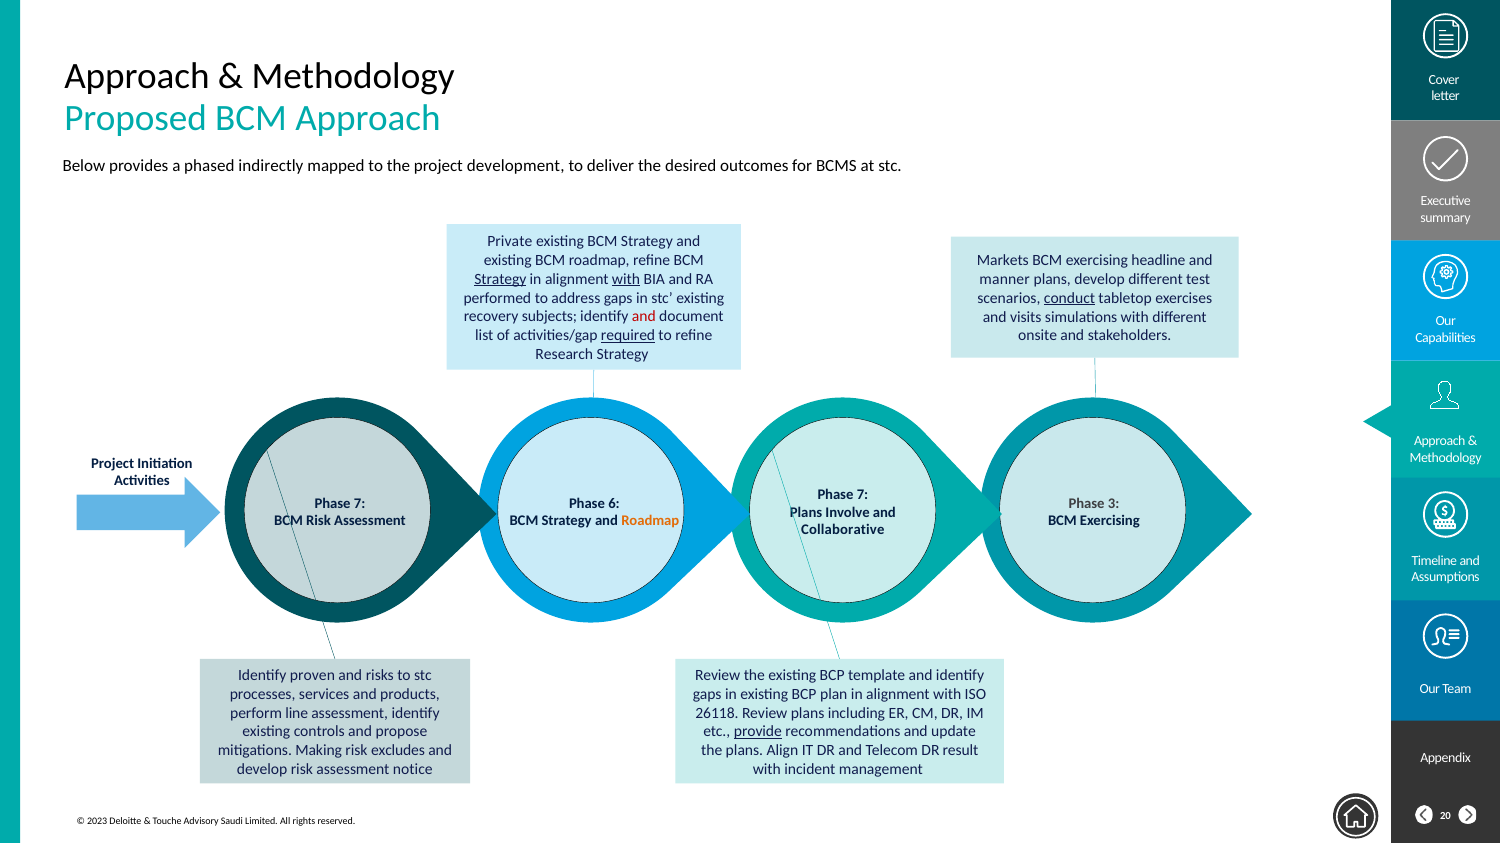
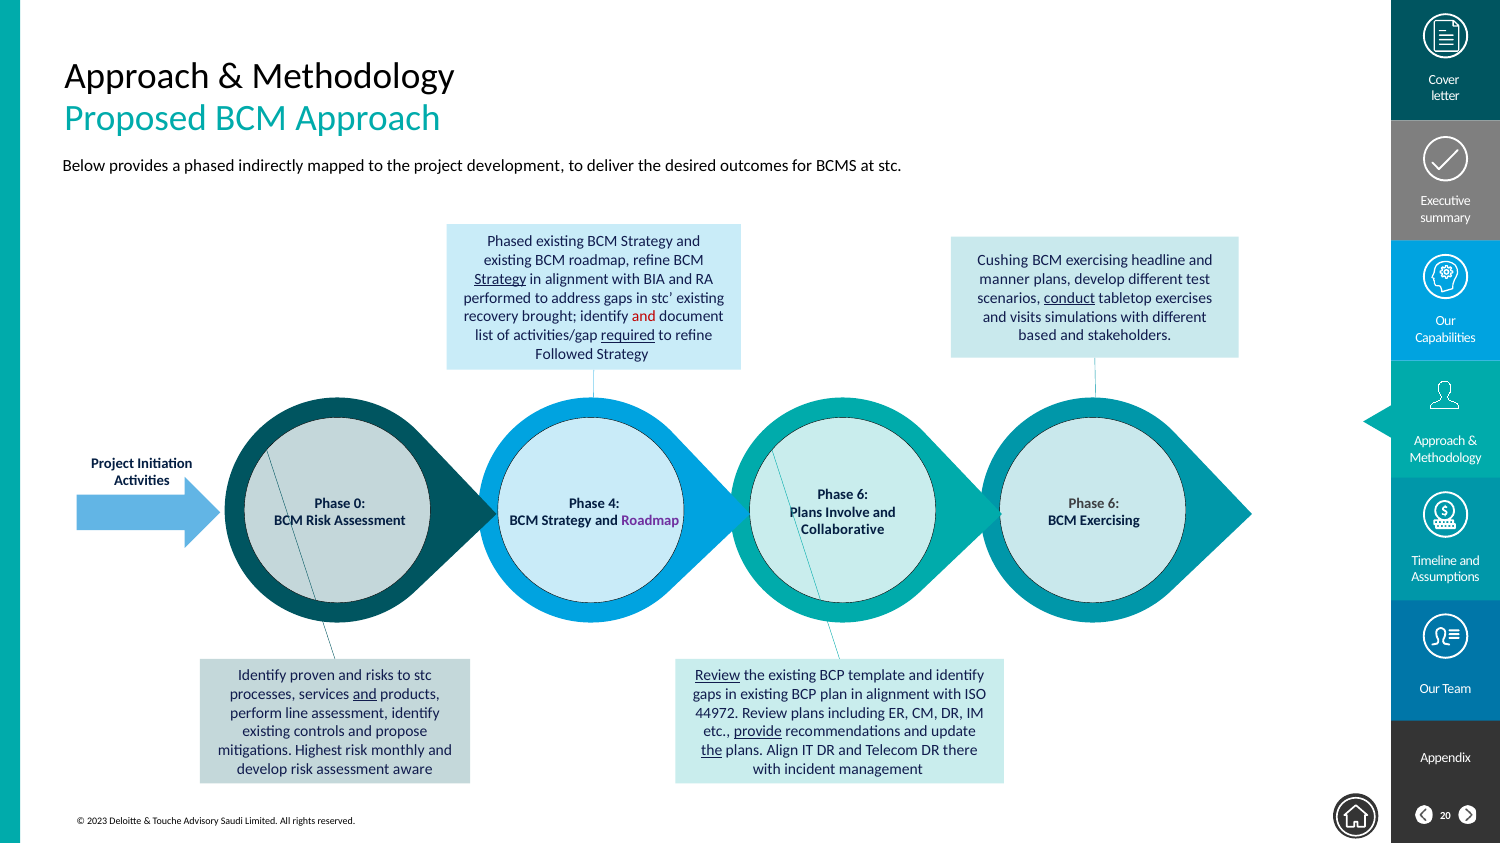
Private: Private -> Phased (510, 242)
Markets: Markets -> Cushing (1003, 261)
with underline: present -> none (626, 279)
subjects: subjects -> brought (549, 317)
onsite: onsite -> based (1038, 336)
Research: Research -> Followed (564, 355)
7: 7 -> 6 (863, 495)
7: 7 -> 0 (360, 504)
6: 6 -> 4 (614, 504)
3: 3 -> 6 (1114, 504)
Roadmap colour: orange -> purple (650, 522)
Review underline: none -> present (718, 676)
and underline: none -> present (365, 695)
26118: 26118 -> 44972 (717, 714)
Making: Making -> Highest (319, 751)
excludes: excludes -> monthly (398, 751)
the underline: none -> present (712, 751)
result: result -> there (960, 751)
notice: notice -> aware (413, 770)
